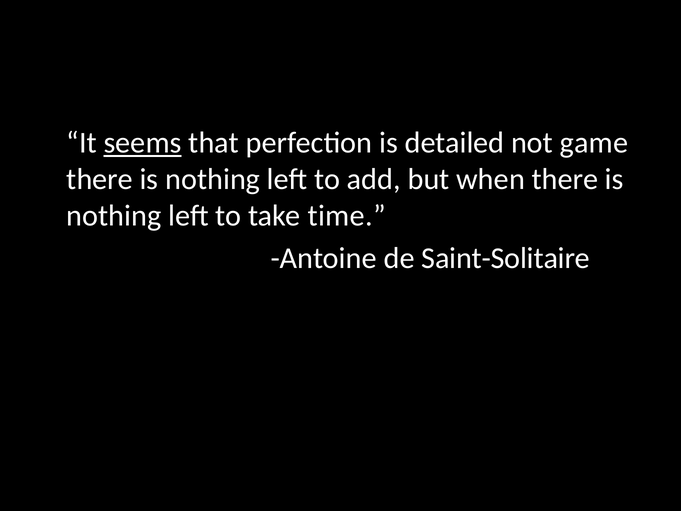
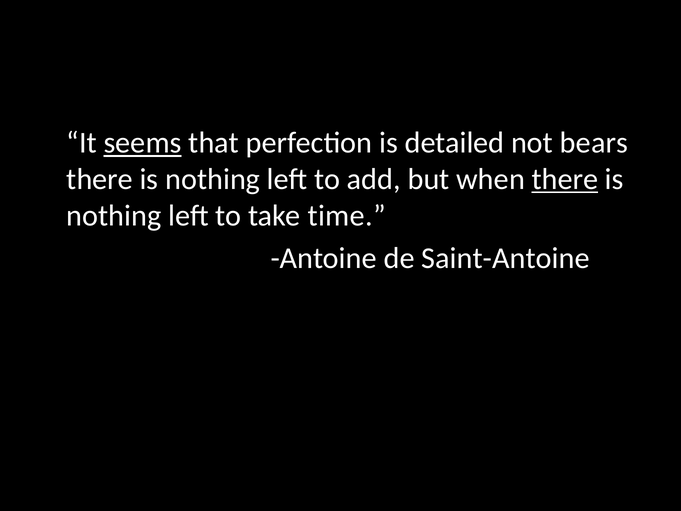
game: game -> bears (594, 143)
there underline: none -> present (565, 179)
Saint-Solitaire: Saint-Solitaire -> Saint-Antoine (506, 258)
